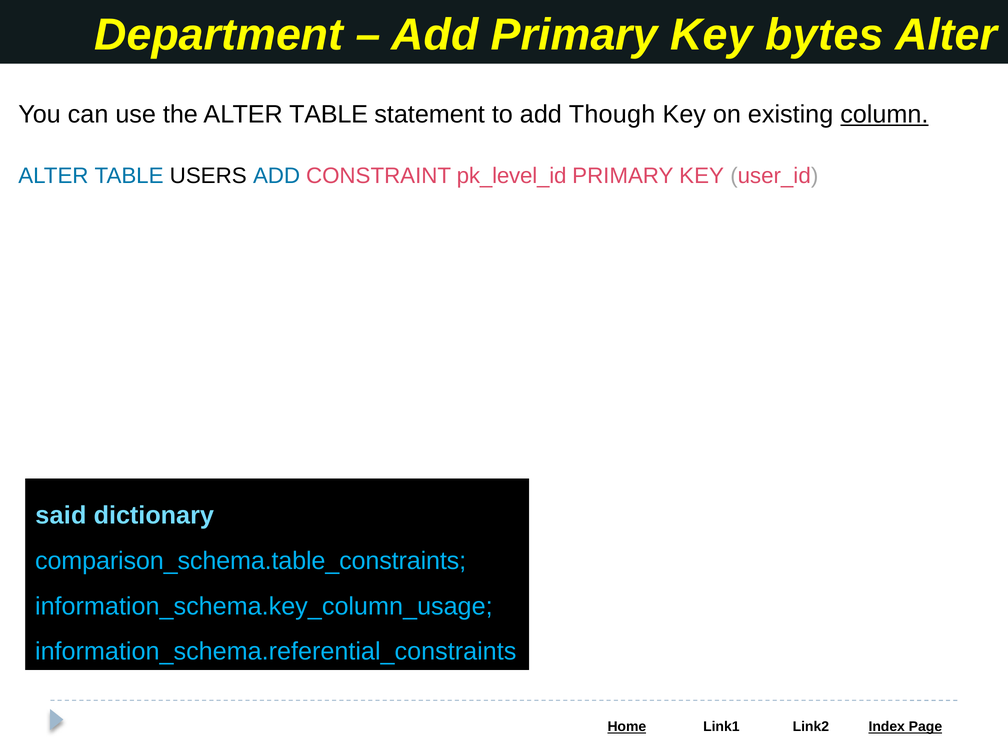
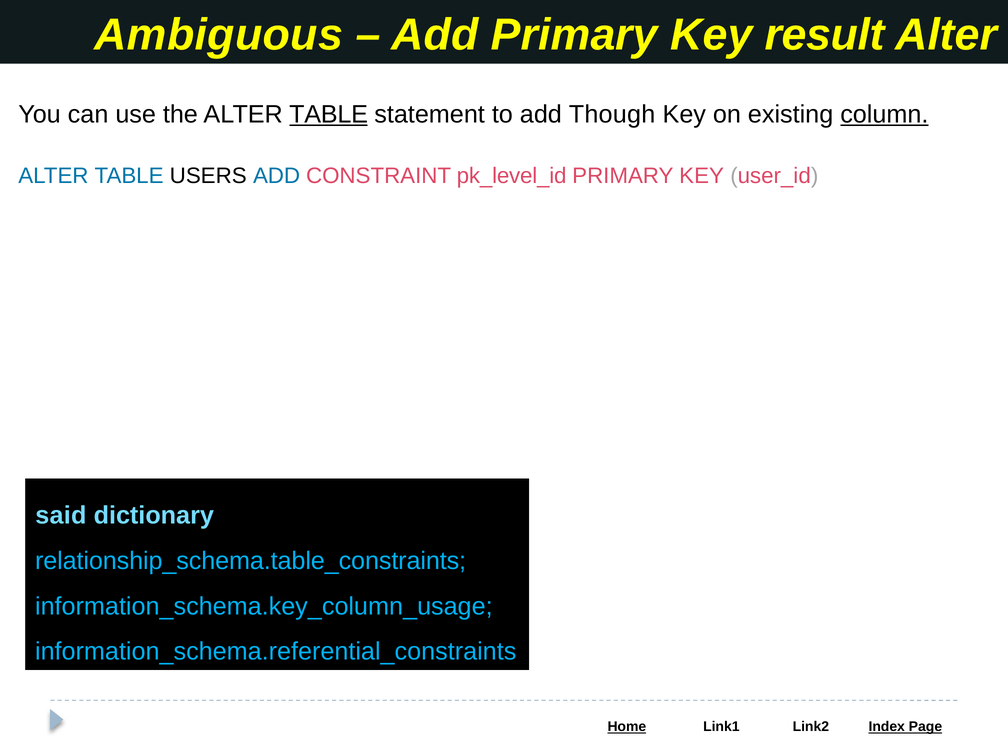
Department: Department -> Ambiguous (219, 35)
bytes: bytes -> result (825, 35)
TABLE underline: none -> present (329, 114)
comparison_schema.table_constraints: comparison_schema.table_constraints -> relationship_schema.table_constraints (251, 561)
